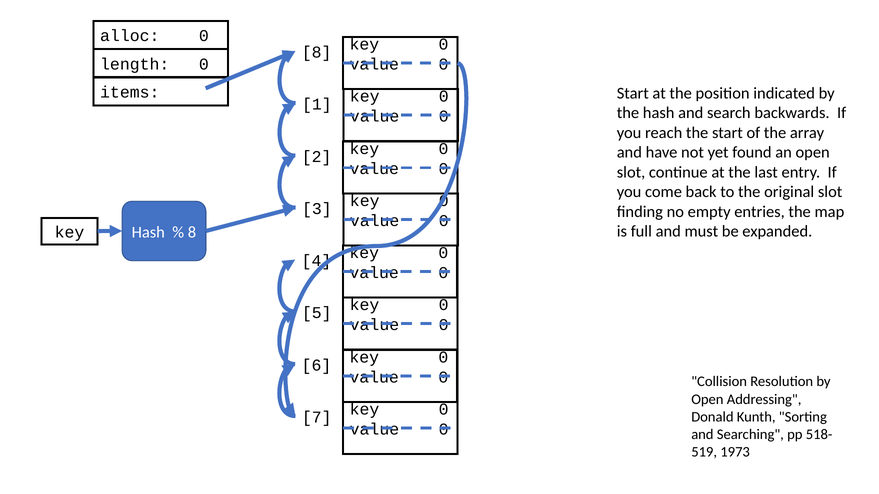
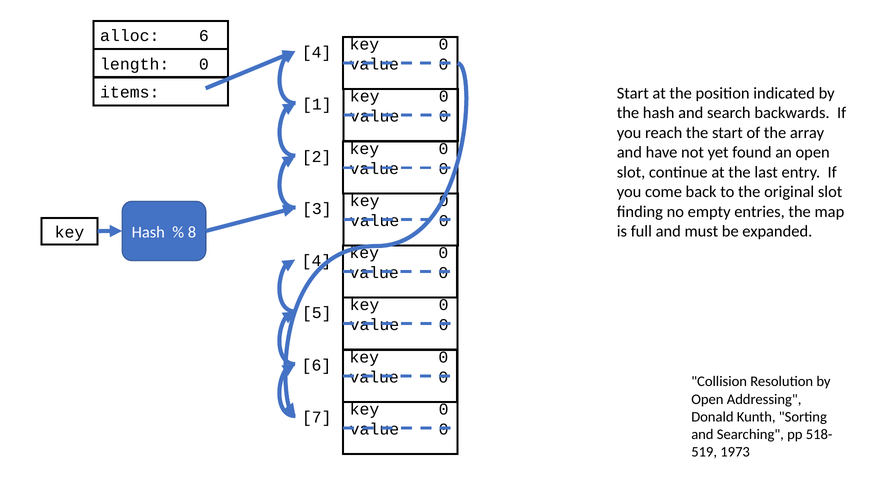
alloc 0: 0 -> 6 (204, 36)
8: 8 -> 4 (317, 52)
